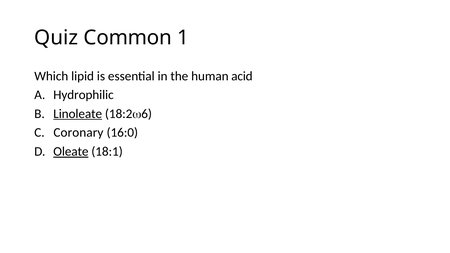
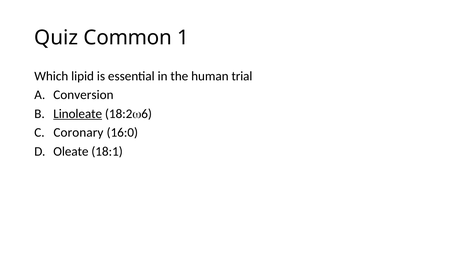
acid: acid -> trial (242, 76)
Hydrophilic: Hydrophilic -> Conversion (83, 95)
Oleate underline: present -> none (71, 152)
